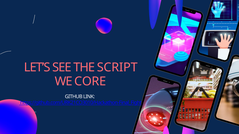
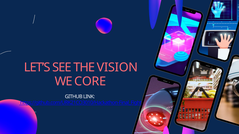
SCRIPT: SCRIPT -> VISION (117, 68)
